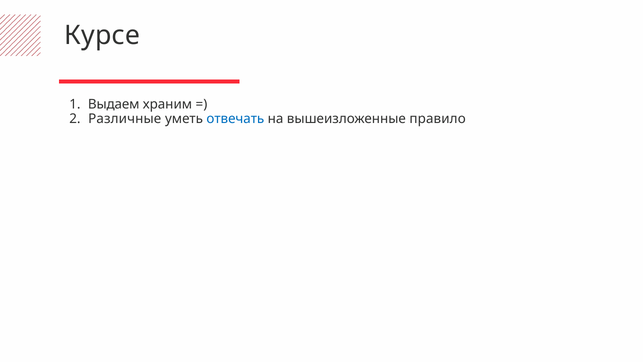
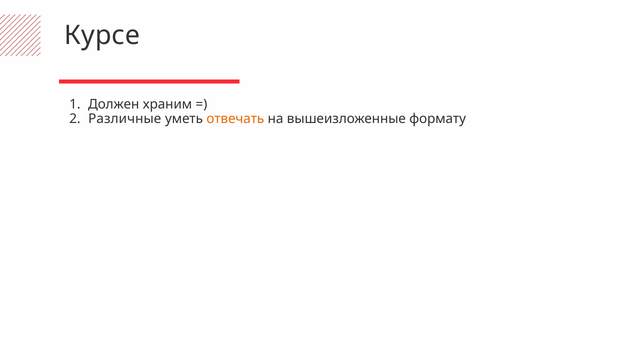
Выдаем: Выдаем -> Должен (114, 104)
отвечать colour: blue -> orange (235, 119)
правило: правило -> формату (438, 119)
